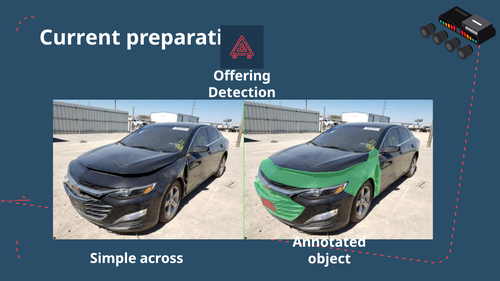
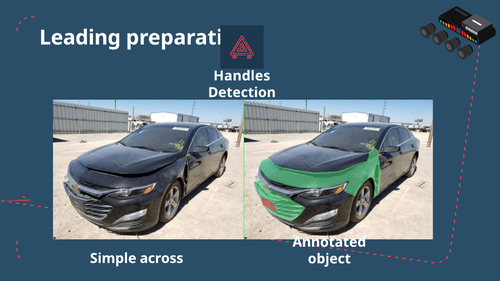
Current: Current -> Leading (80, 38)
Offering: Offering -> Handles (242, 76)
